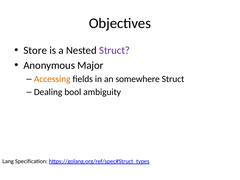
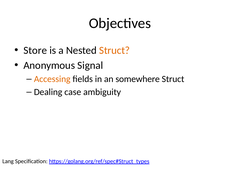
Struct colour: purple -> orange (115, 50)
Major: Major -> Signal (90, 65)
bool: bool -> case (73, 92)
